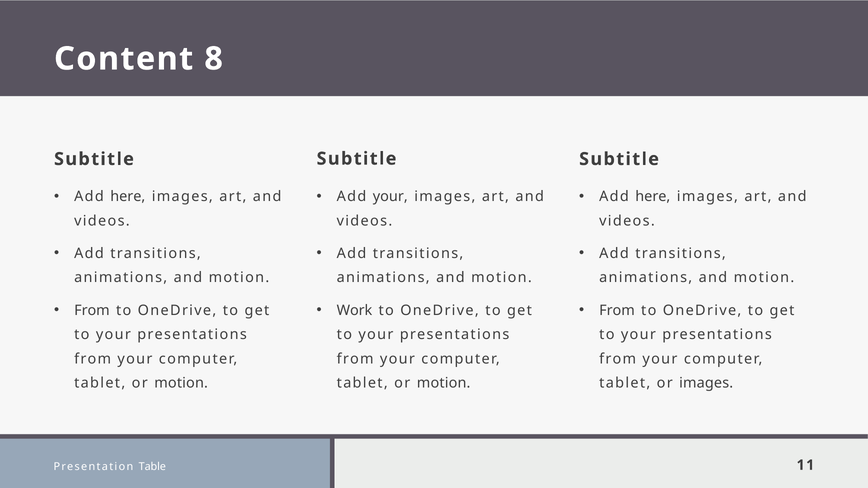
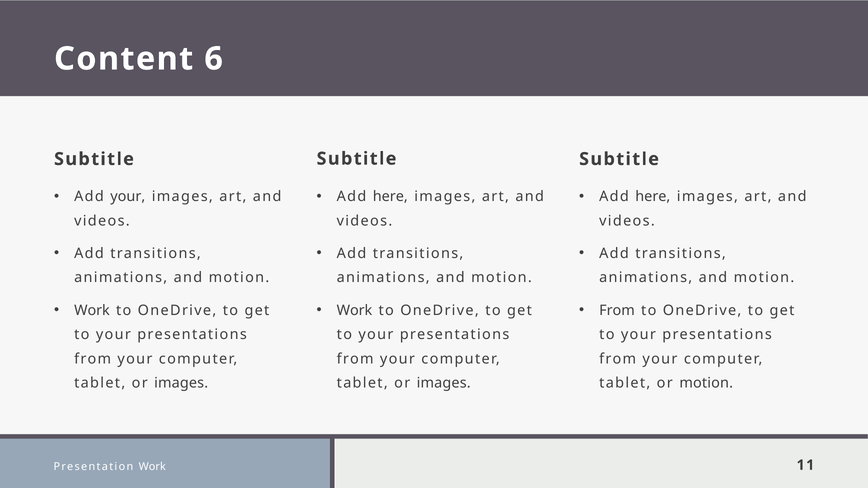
8: 8 -> 6 (214, 59)
here: here -> your (128, 197)
your: your -> here (390, 197)
From: From -> Work (92, 310)
motion: motion -> images (181, 383)
motion: motion -> images (444, 383)
or images: images -> motion (706, 383)
Presentation Table: Table -> Work (152, 467)
